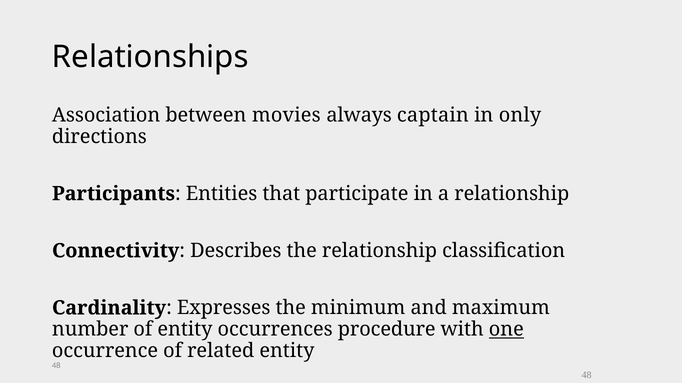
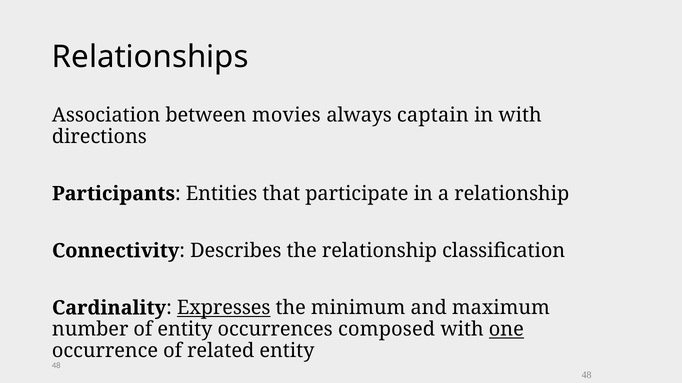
in only: only -> with (520, 115)
Expresses underline: none -> present (224, 308)
procedure: procedure -> composed (387, 330)
